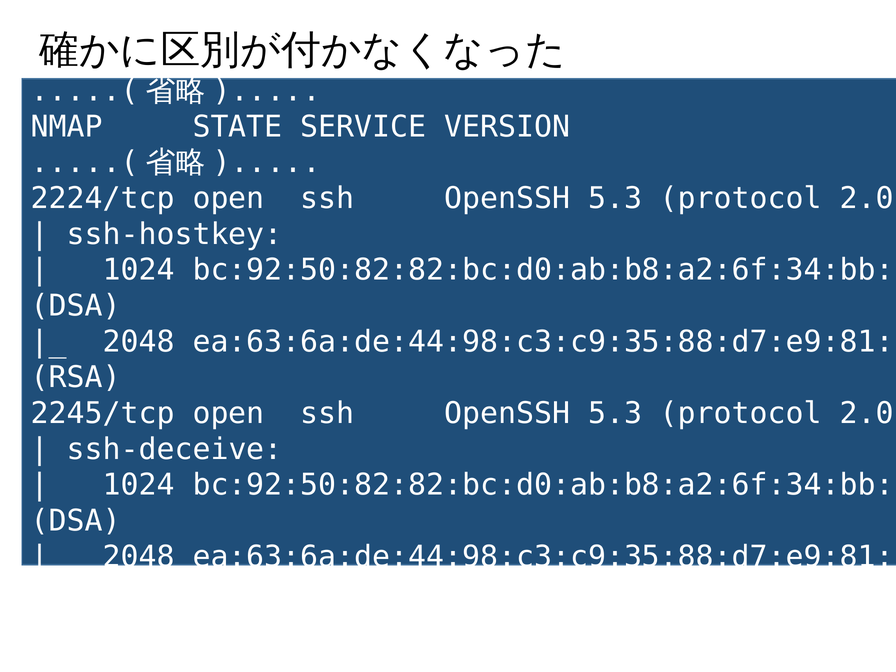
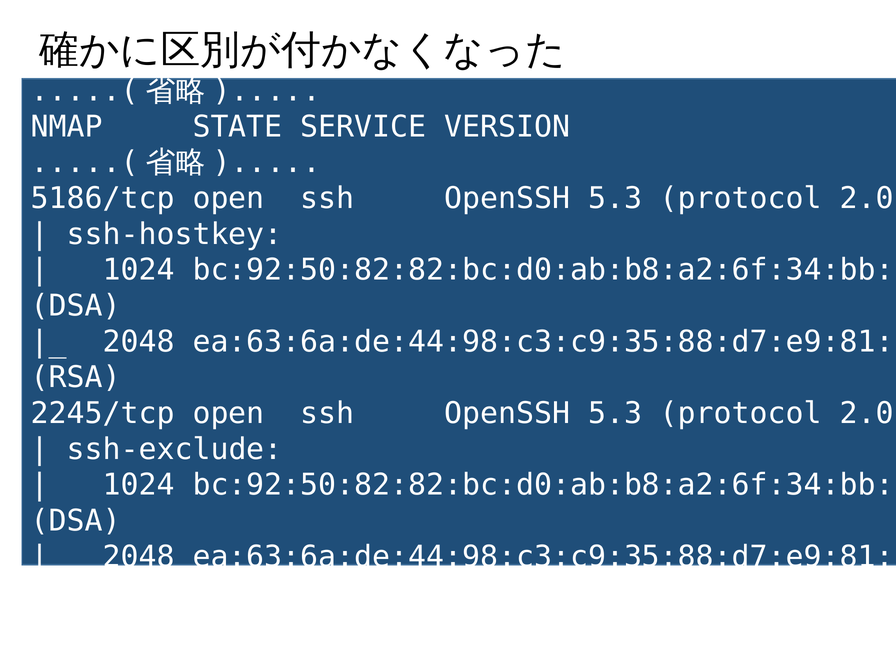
2224/tcp: 2224/tcp -> 5186/tcp (103, 198)
ssh-deceive: ssh-deceive -> ssh-exclude (175, 449)
